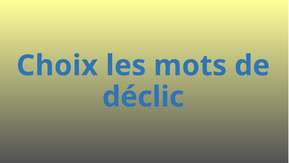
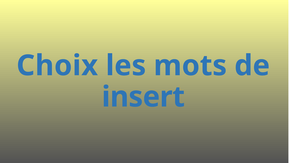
déclic: déclic -> insert (143, 97)
